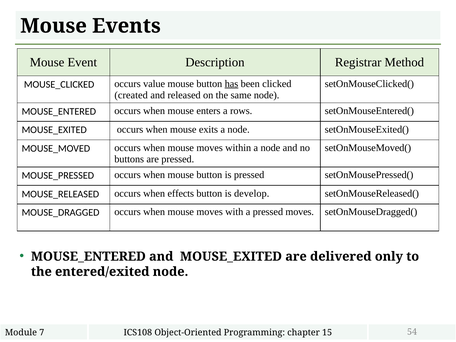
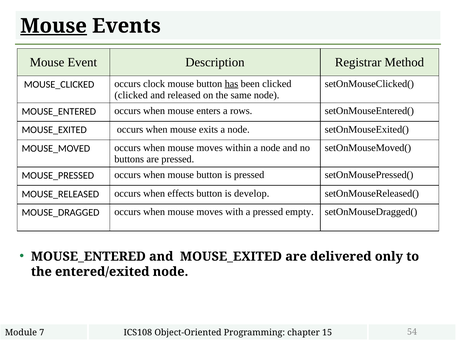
Mouse underline: none -> present (54, 26)
value: value -> clock (154, 84)
created: created -> clicked (131, 95)
pressed moves: moves -> empty (300, 212)
